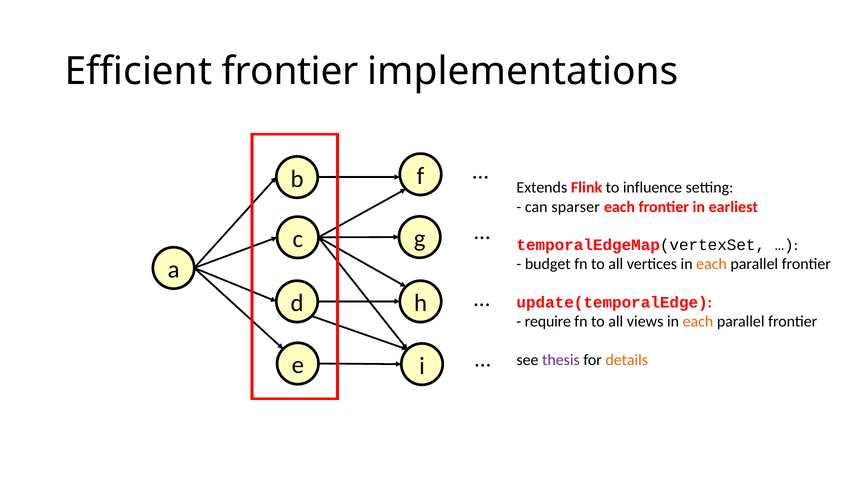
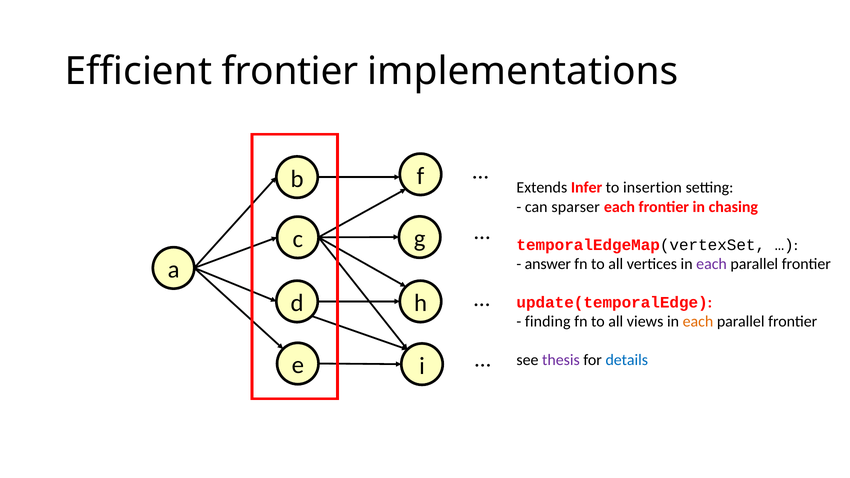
Flink: Flink -> Infer (587, 188)
influence: influence -> insertion (652, 188)
earliest: earliest -> chasing (733, 207)
budget: budget -> answer (548, 264)
each colour: orange -> purple (712, 264)
require: require -> finding (548, 322)
details colour: orange -> blue (627, 360)
